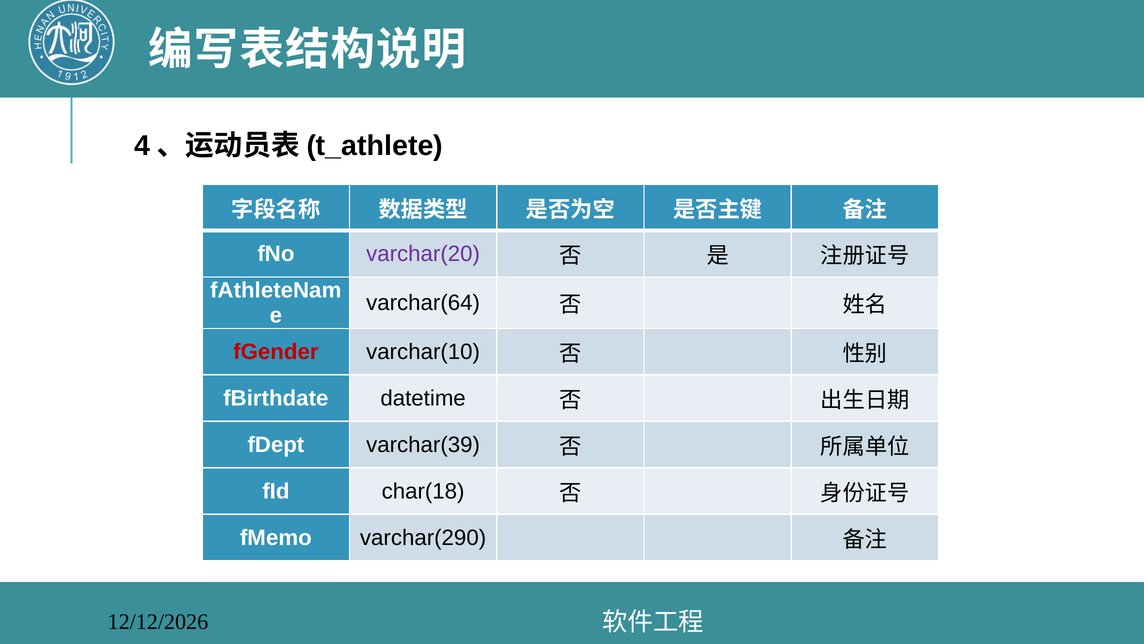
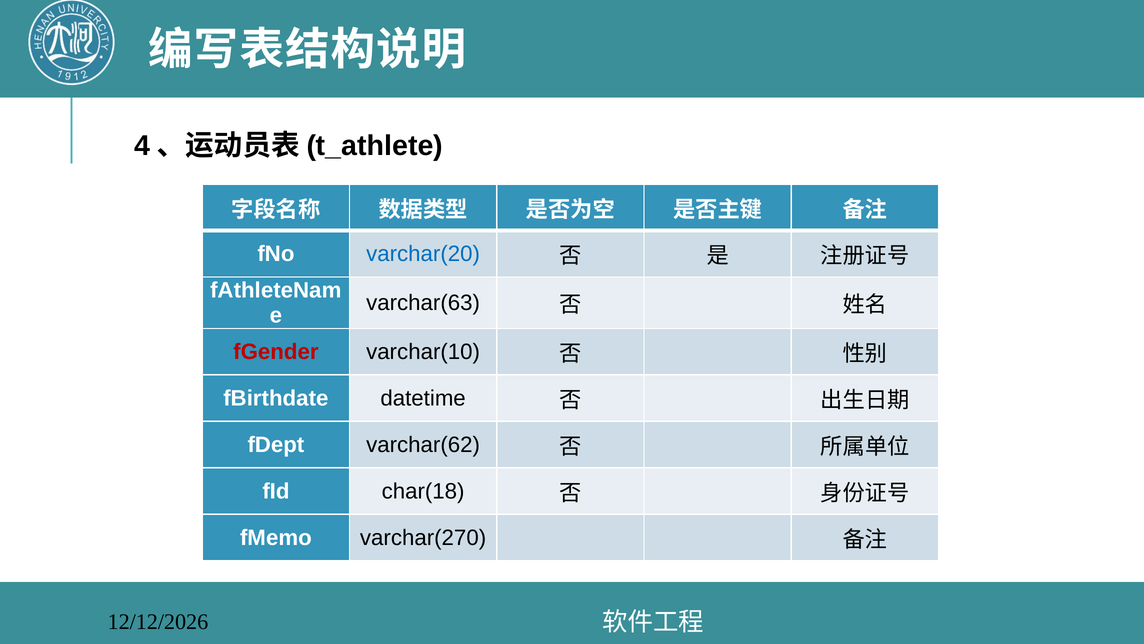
varchar(20 colour: purple -> blue (423, 254)
varchar(64: varchar(64 -> varchar(63 (423, 303)
varchar(39: varchar(39 -> varchar(62 (423, 445)
varchar(290: varchar(290 -> varchar(270 (423, 537)
